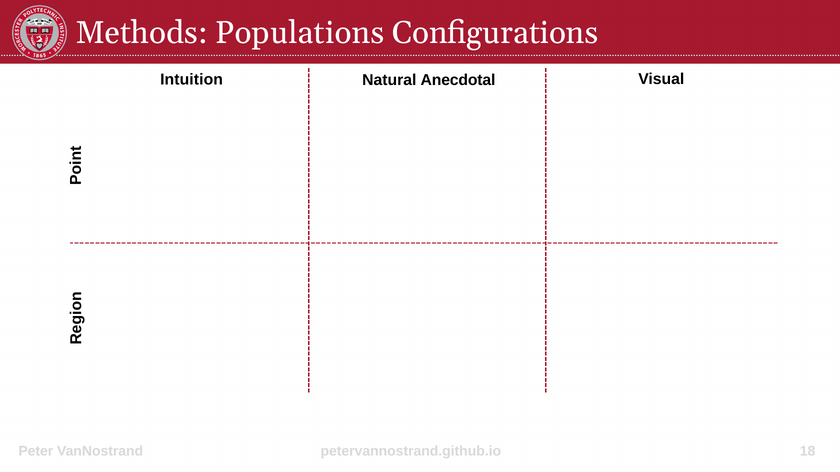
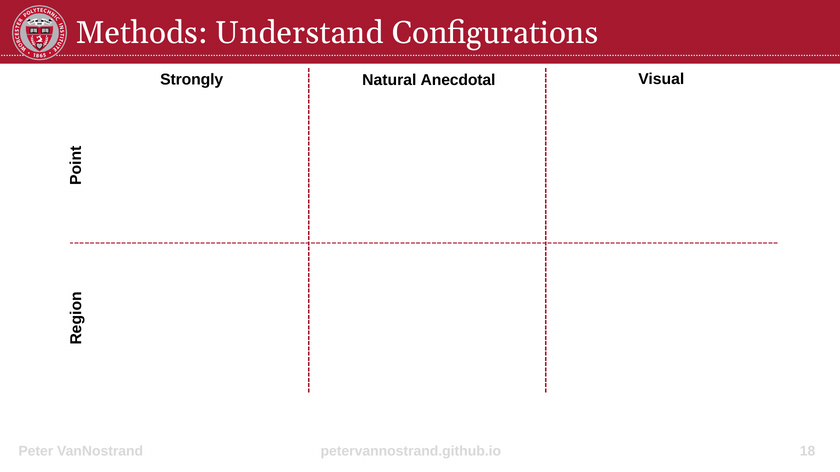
Populations: Populations -> Understand (300, 33)
Intuition: Intuition -> Strongly (192, 80)
